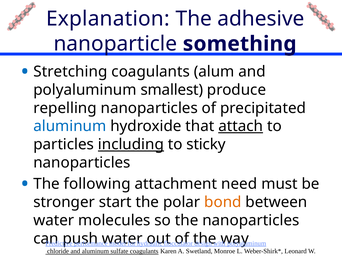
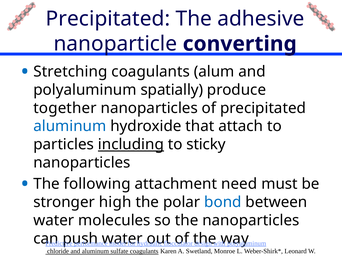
Explanation: Explanation -> Precipitated (108, 19)
something: something -> converting (240, 44)
smallest: smallest -> spatially (172, 90)
repelling: repelling -> together (65, 108)
attach underline: present -> none (241, 126)
start: start -> high (115, 202)
bond colour: orange -> blue (223, 202)
